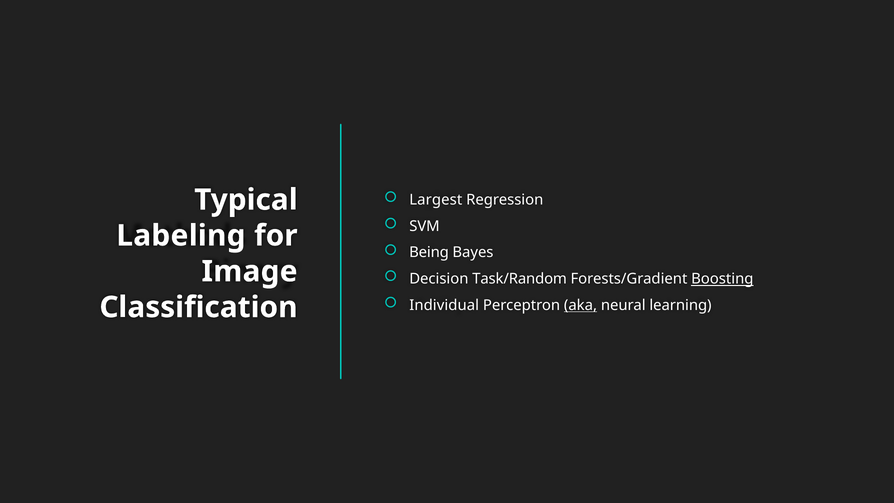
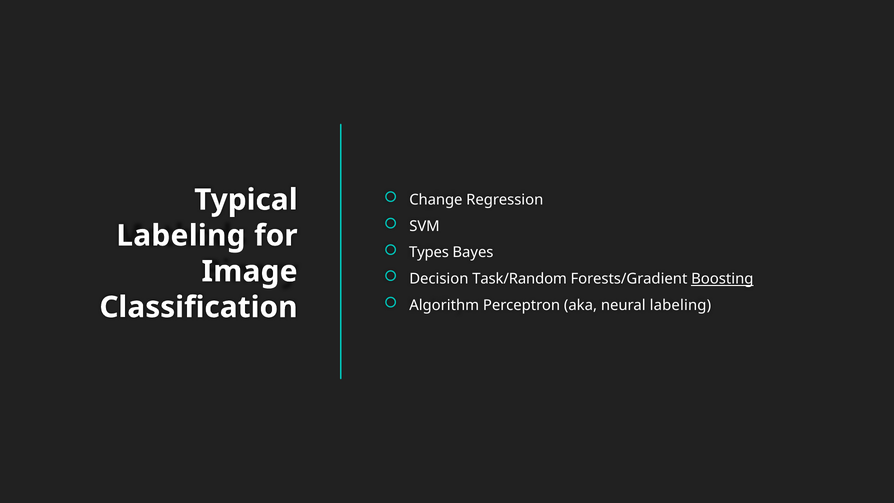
Largest: Largest -> Change (436, 200)
Being: Being -> Types (429, 252)
Individual: Individual -> Algorithm (444, 305)
aka underline: present -> none (580, 305)
neural learning: learning -> labeling (680, 305)
